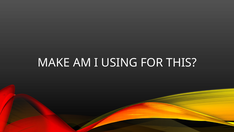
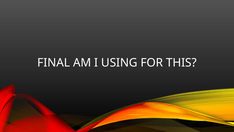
MAKE: MAKE -> FINAL (54, 63)
